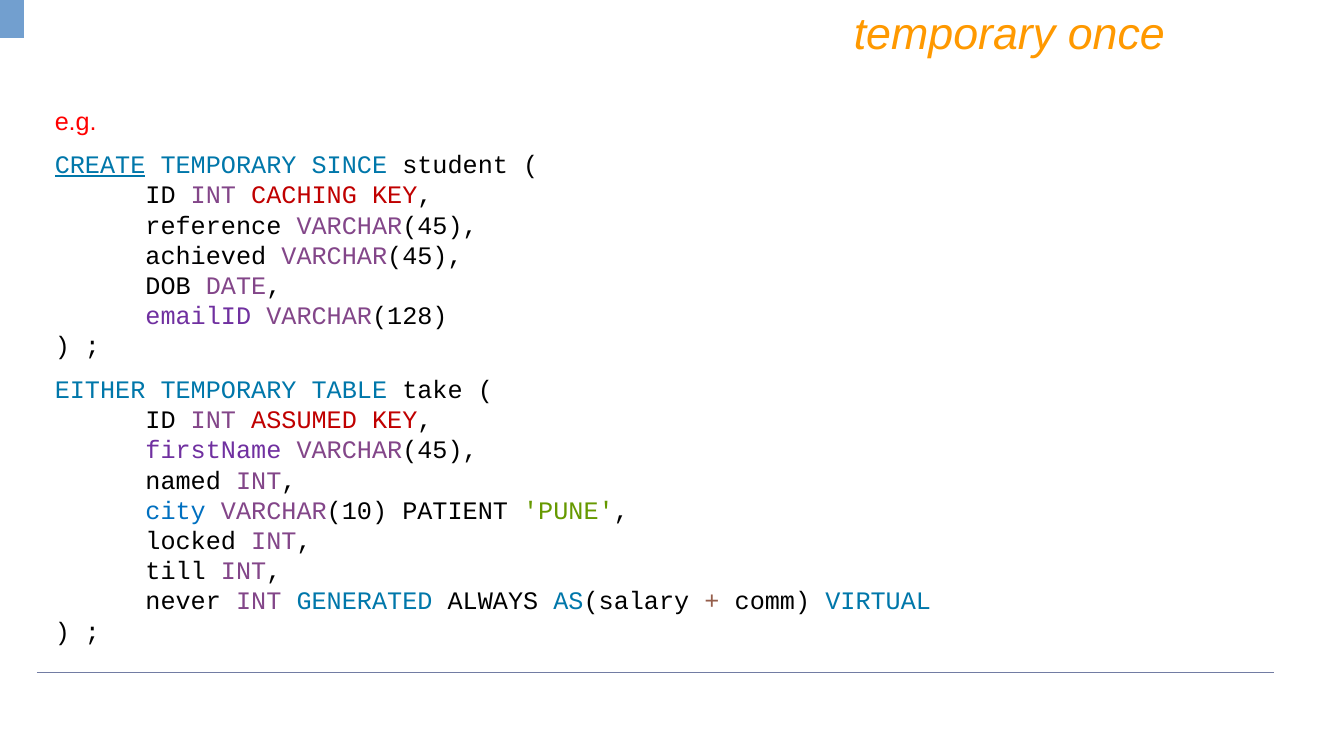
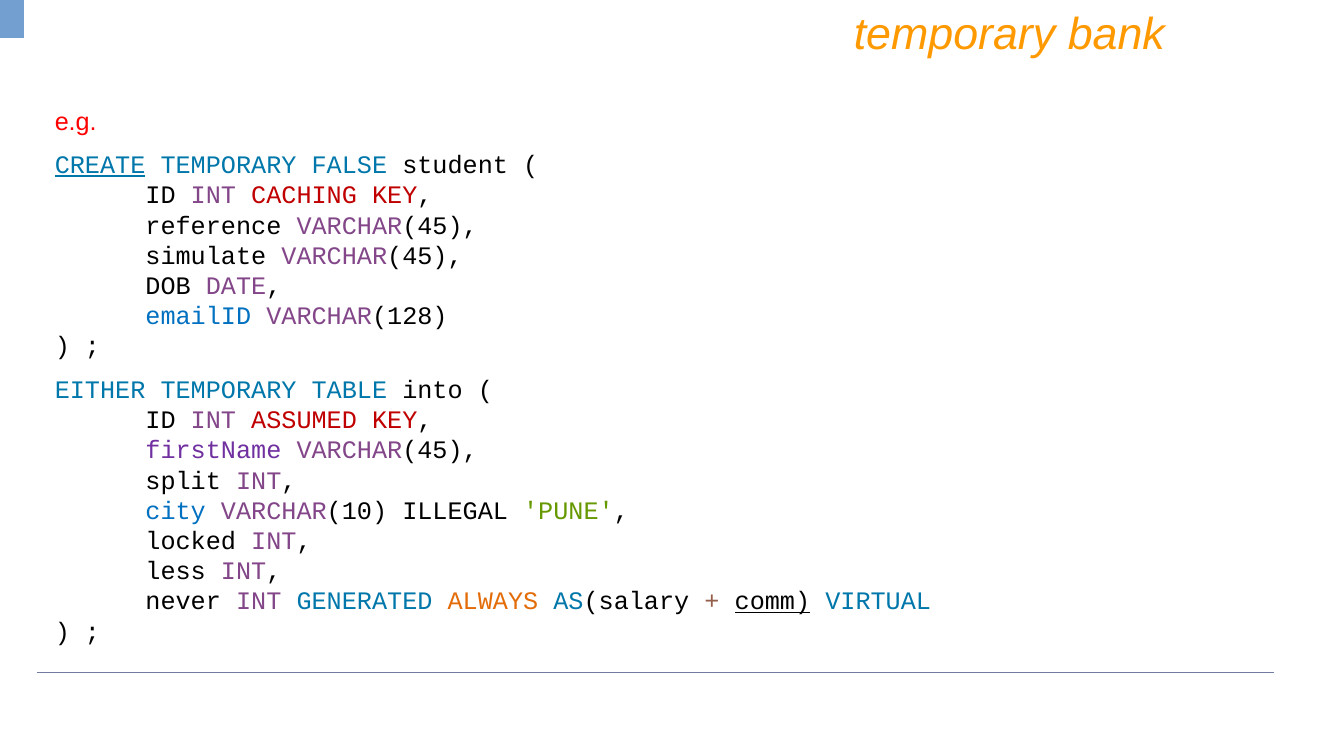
once: once -> bank (1116, 35)
SINCE: SINCE -> FALSE (349, 165)
achieved: achieved -> simulate (206, 256)
emailID colour: purple -> blue (198, 317)
take: take -> into (432, 390)
named: named -> split (183, 481)
PATIENT: PATIENT -> ILLEGAL (455, 511)
till: till -> less (176, 572)
ALWAYS colour: black -> orange (493, 602)
comm underline: none -> present (772, 602)
